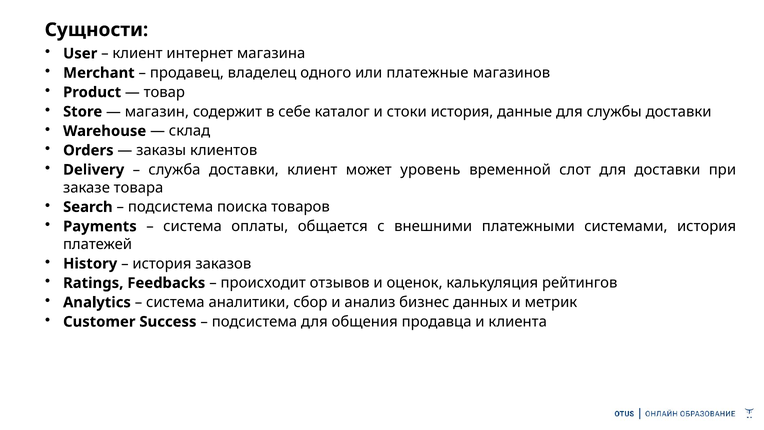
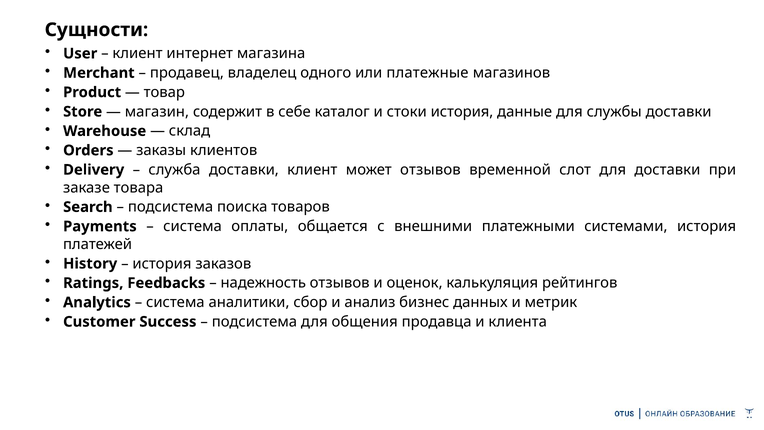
может уровень: уровень -> отзывов (430, 170)
происходит: происходит -> надежность (263, 283)
